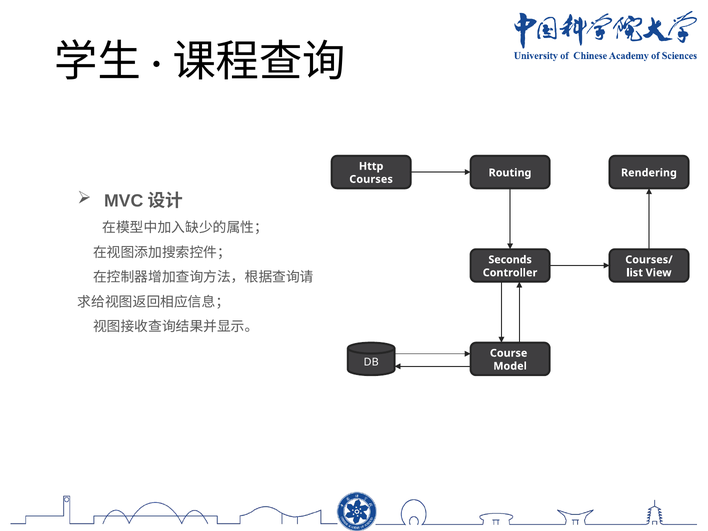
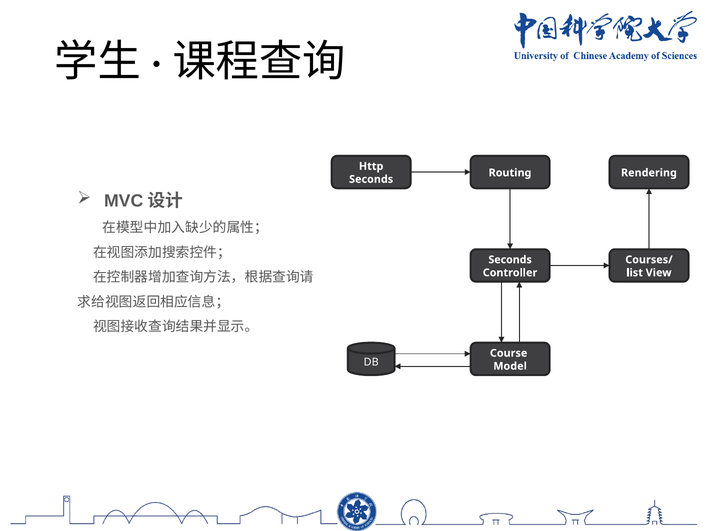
Courses: Courses -> Seconds (371, 179)
